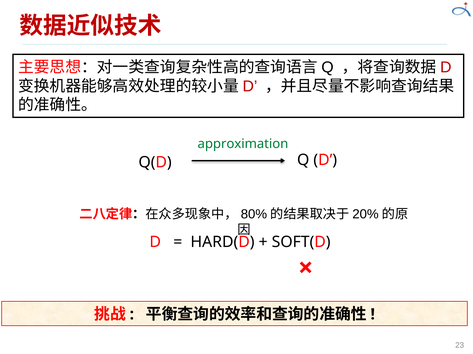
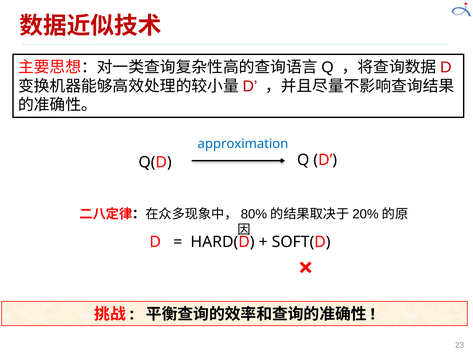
approximation colour: green -> blue (243, 144)
